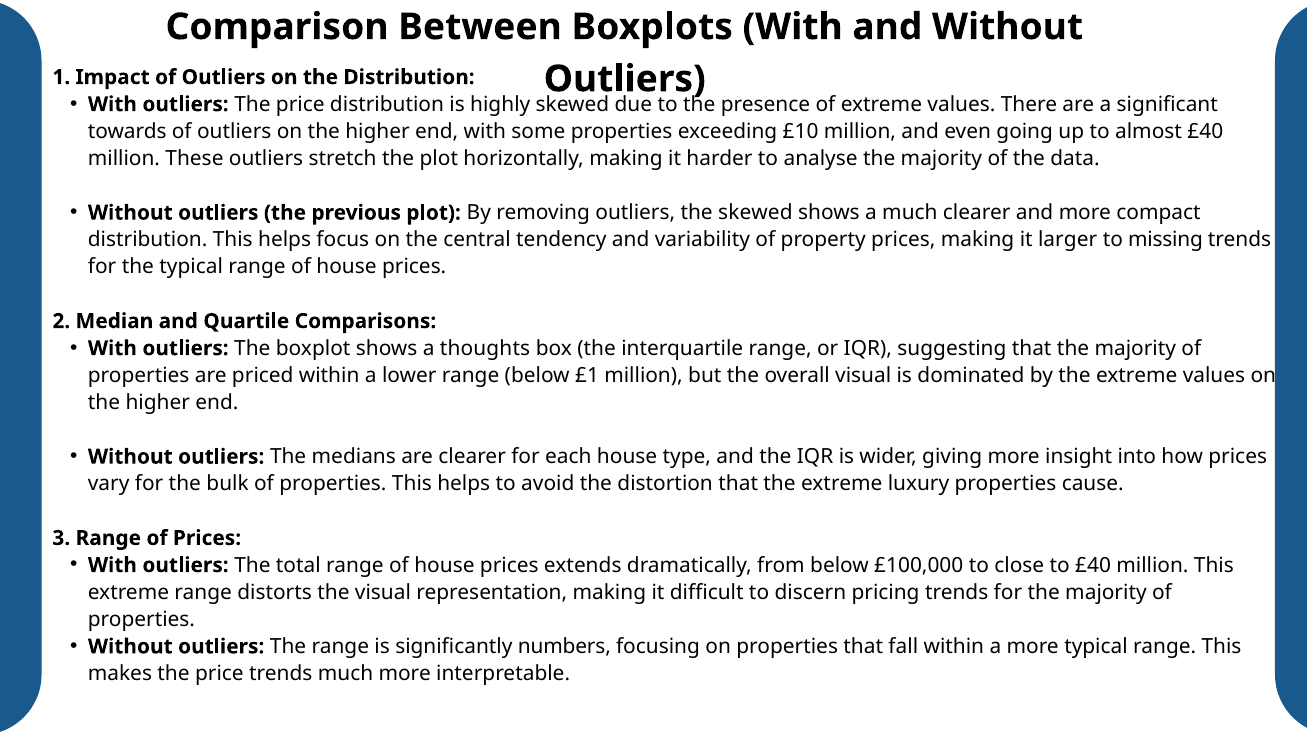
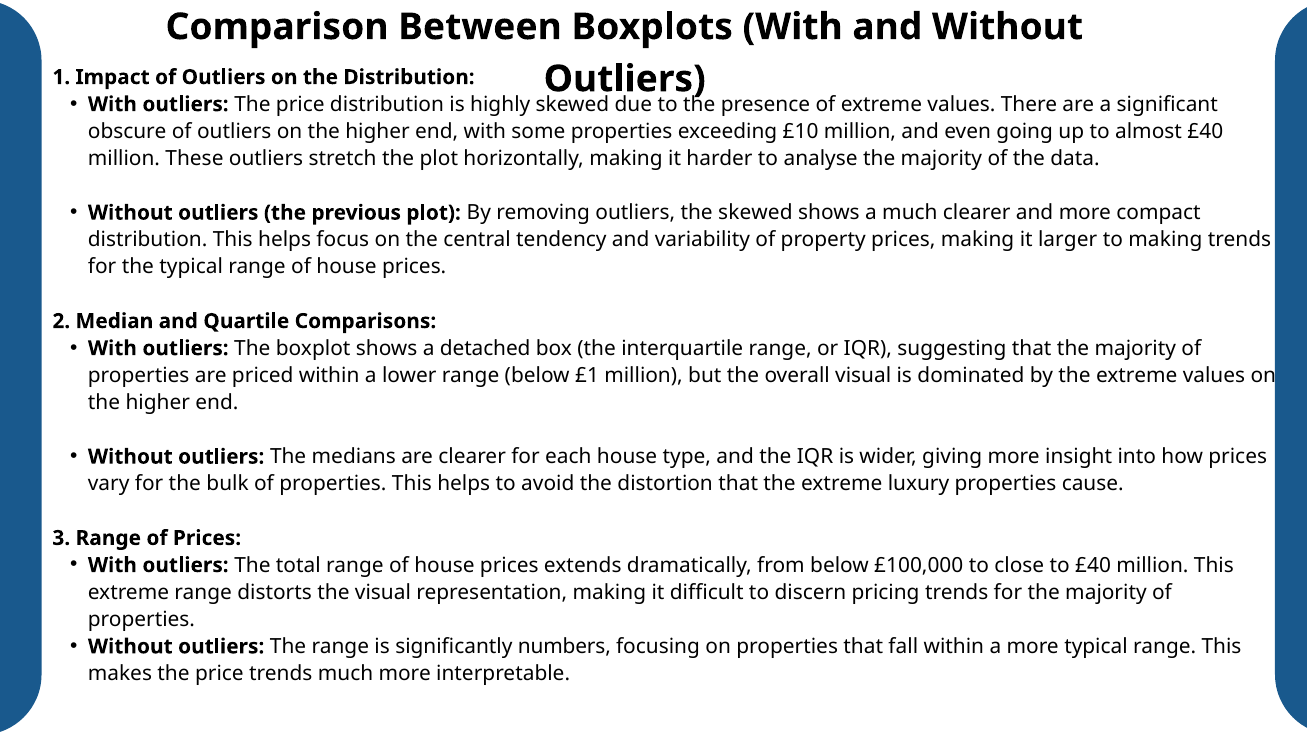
towards: towards -> obscure (127, 131)
to missing: missing -> making (1165, 240)
thoughts: thoughts -> detached (485, 348)
